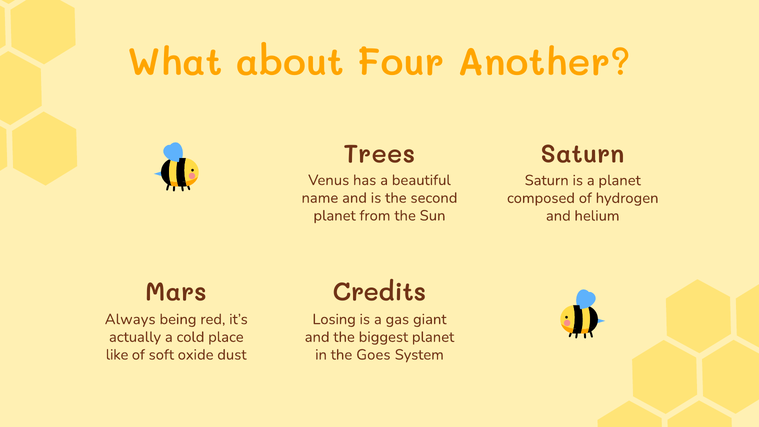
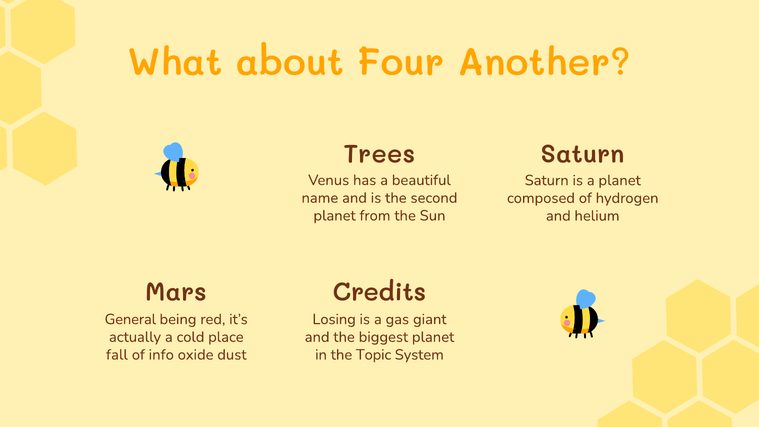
Always: Always -> General (130, 319)
like: like -> fall (117, 355)
soft: soft -> info (161, 355)
Goes: Goes -> Topic (374, 355)
